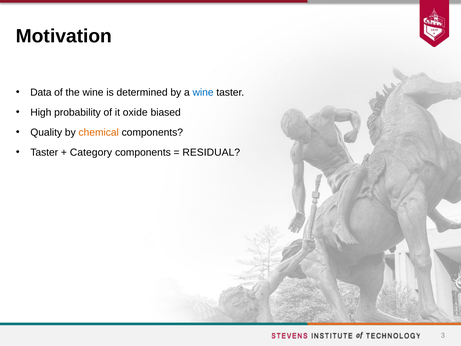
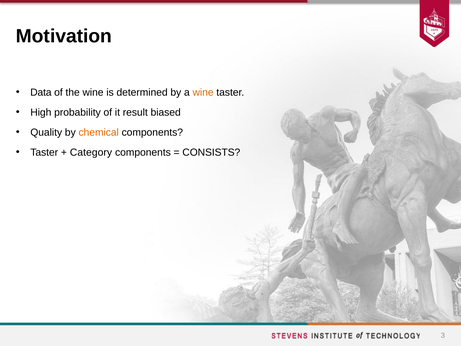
wine colour: blue -> orange (203, 92)
oxide: oxide -> result (135, 112)
RESIDUAL: RESIDUAL -> CONSISTS (211, 152)
